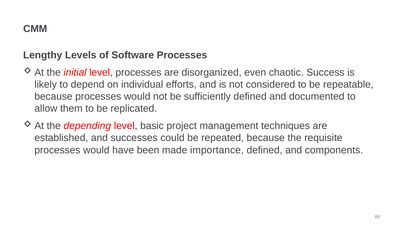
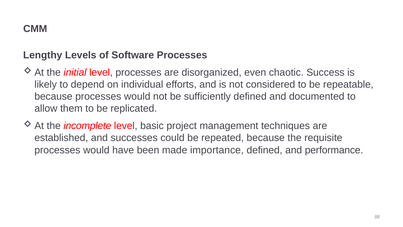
depending: depending -> incomplete (87, 126)
components: components -> performance (334, 150)
